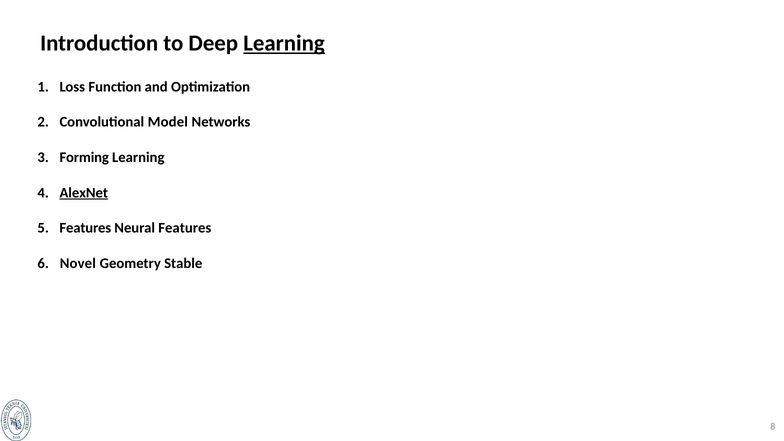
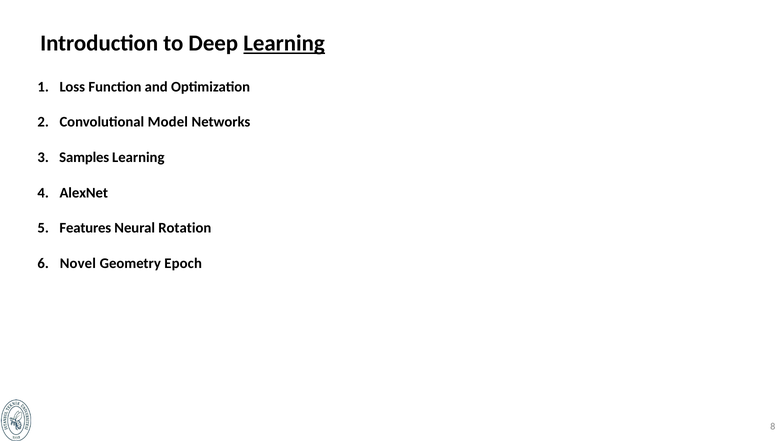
Forming: Forming -> Samples (84, 157)
AlexNet underline: present -> none (84, 193)
Neural Features: Features -> Rotation (185, 228)
Stable: Stable -> Epoch (183, 263)
